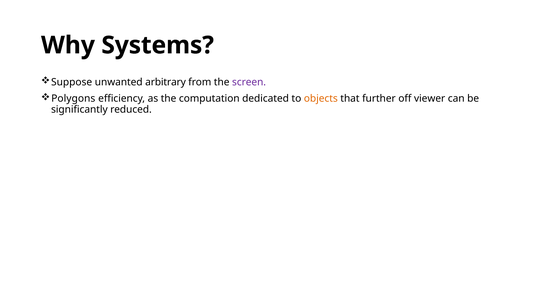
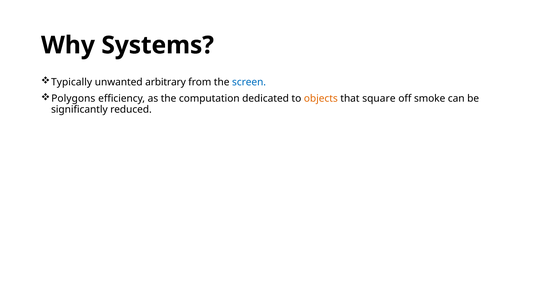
Suppose: Suppose -> Typically (72, 82)
screen colour: purple -> blue (249, 82)
further: further -> square (379, 99)
viewer: viewer -> smoke (430, 99)
